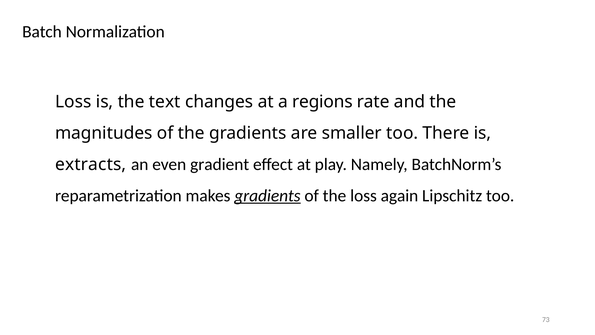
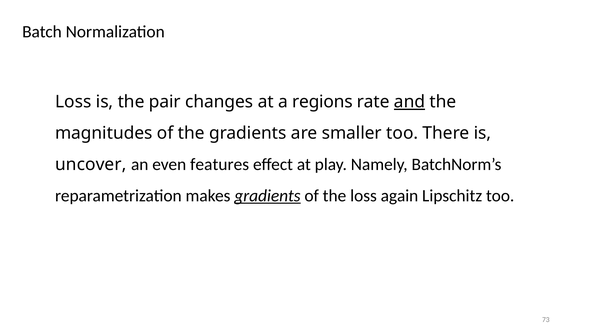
text: text -> pair (165, 102)
and underline: none -> present (410, 102)
extracts: extracts -> uncover (91, 164)
gradient: gradient -> features (220, 164)
